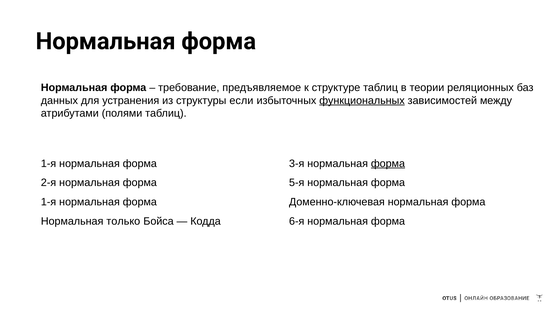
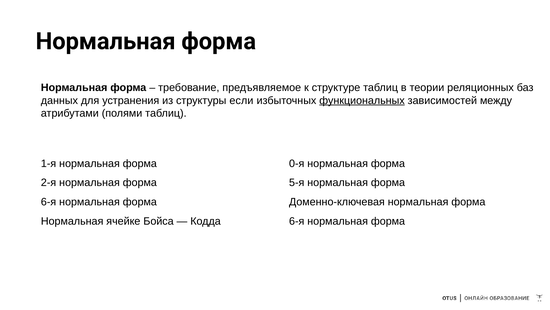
3-я: 3-я -> 0-я (297, 163)
форма underline: present -> none (388, 163)
1-я: 1-я -> 6-я (49, 202)
только: только -> ячейке (123, 221)
